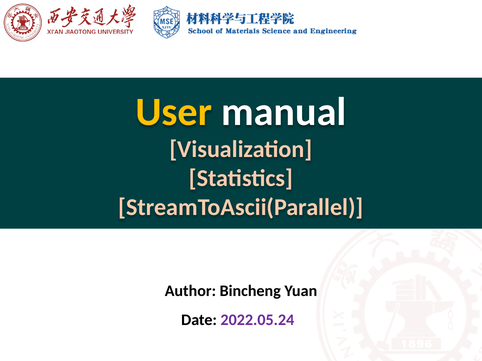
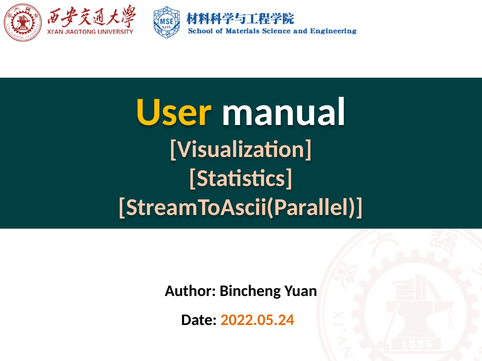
2022.05.24 colour: purple -> orange (257, 320)
